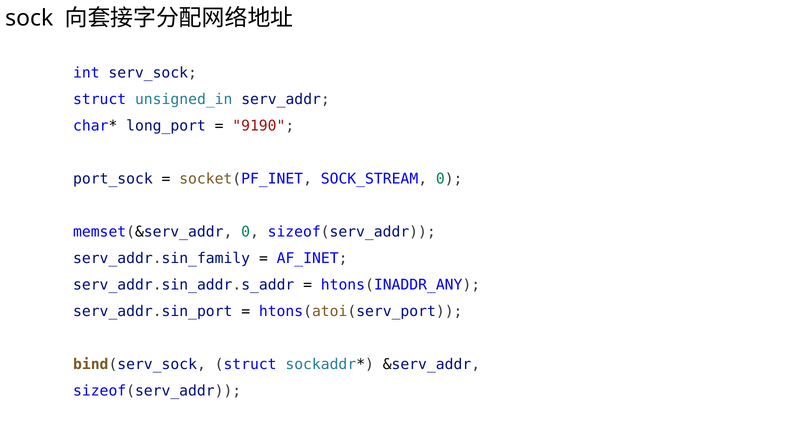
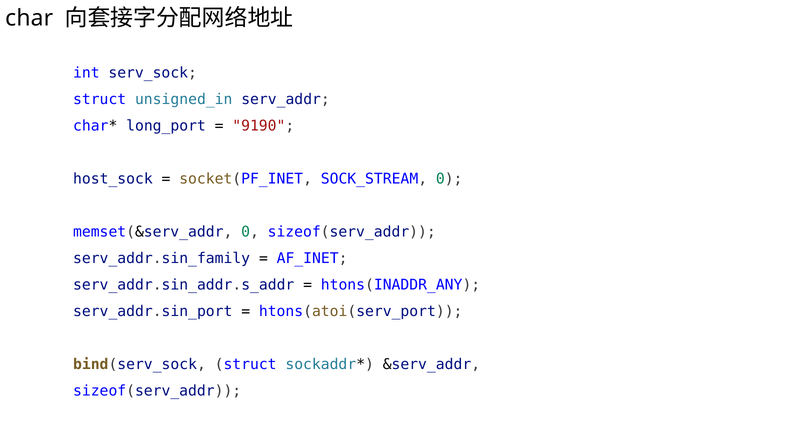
sock: sock -> char (29, 18)
port_sock: port_sock -> host_sock (113, 179)
